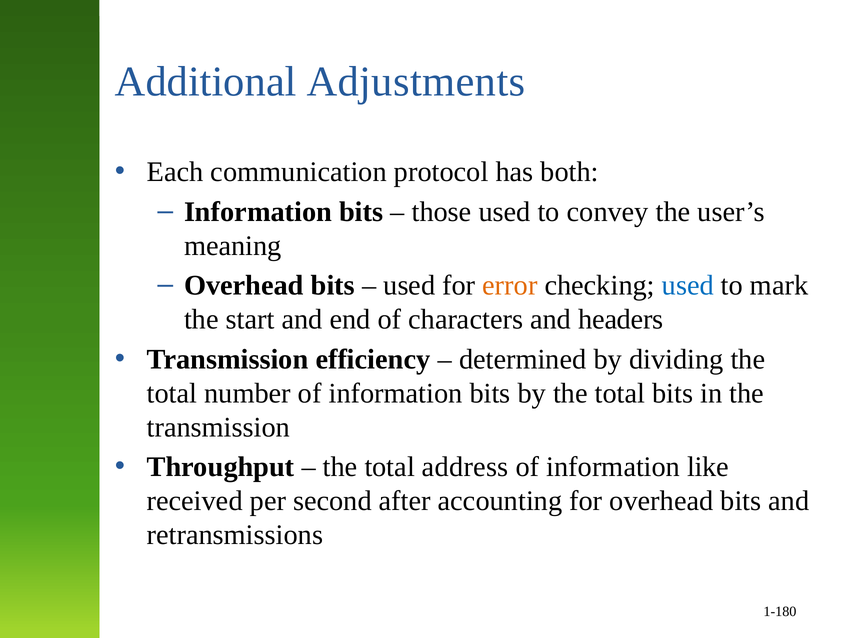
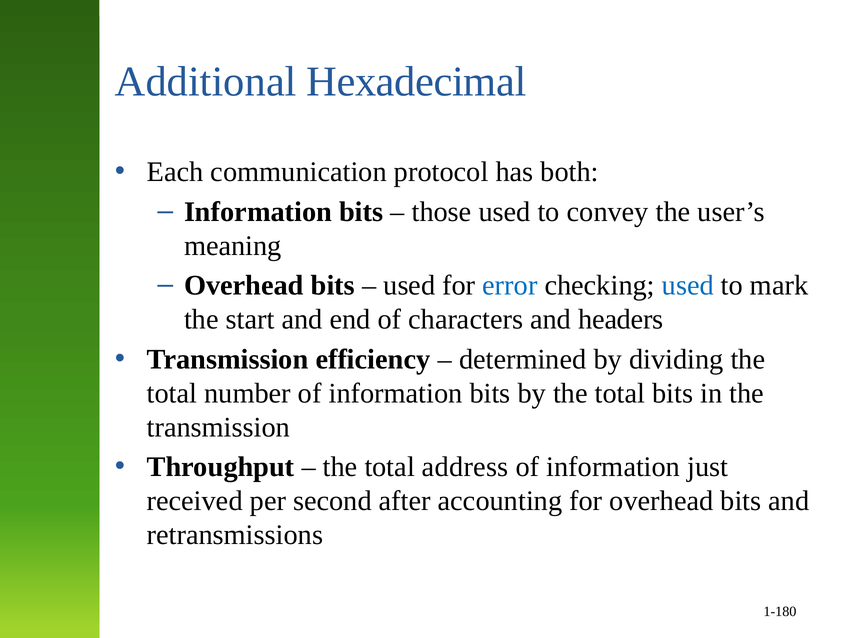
Adjustments: Adjustments -> Hexadecimal (416, 82)
error colour: orange -> blue (510, 286)
like: like -> just (708, 467)
